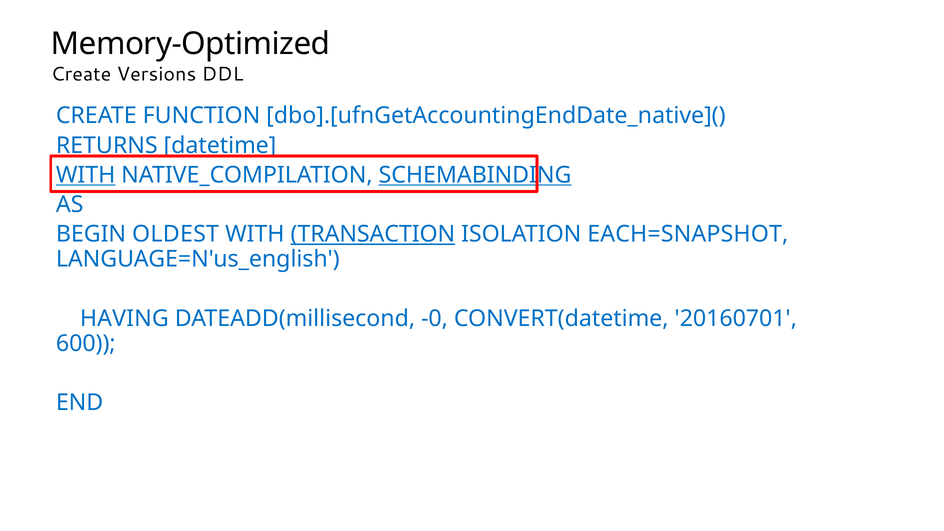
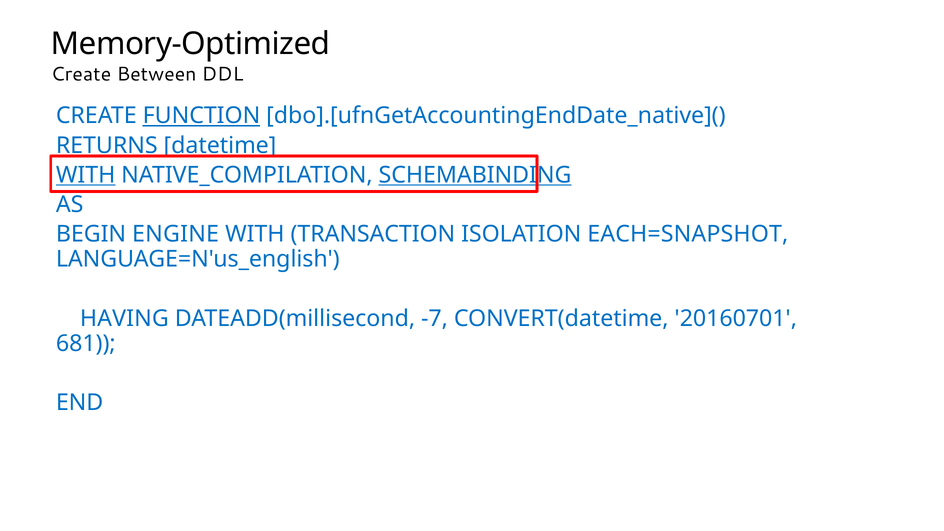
Versions: Versions -> Between (157, 74)
FUNCTION underline: none -> present (202, 116)
OLDEST: OLDEST -> ENGINE (176, 234)
TRANSACTION underline: present -> none (373, 234)
-0: -0 -> -7 (435, 319)
600: 600 -> 681 (86, 344)
